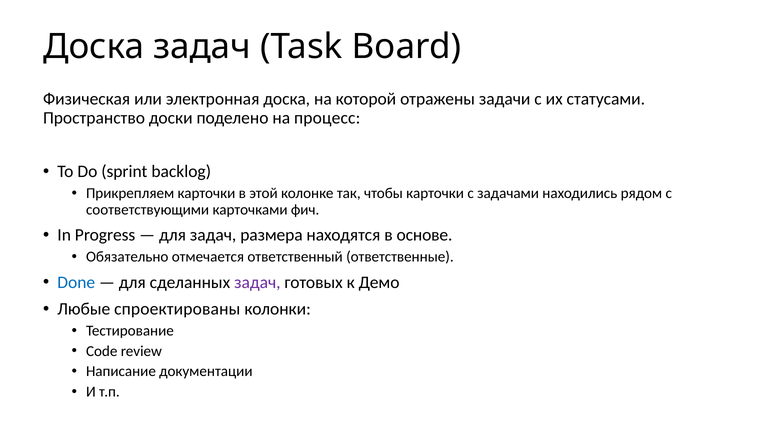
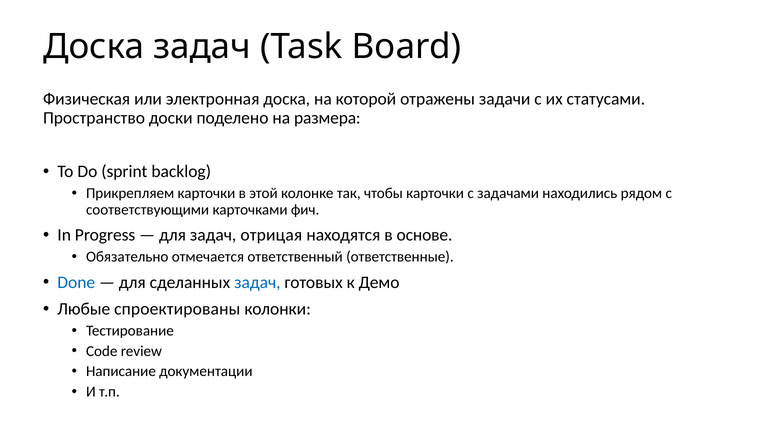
процесс: процесс -> размера (327, 118)
размера: размера -> отрицая (271, 235)
задач colour: purple -> blue (257, 282)
